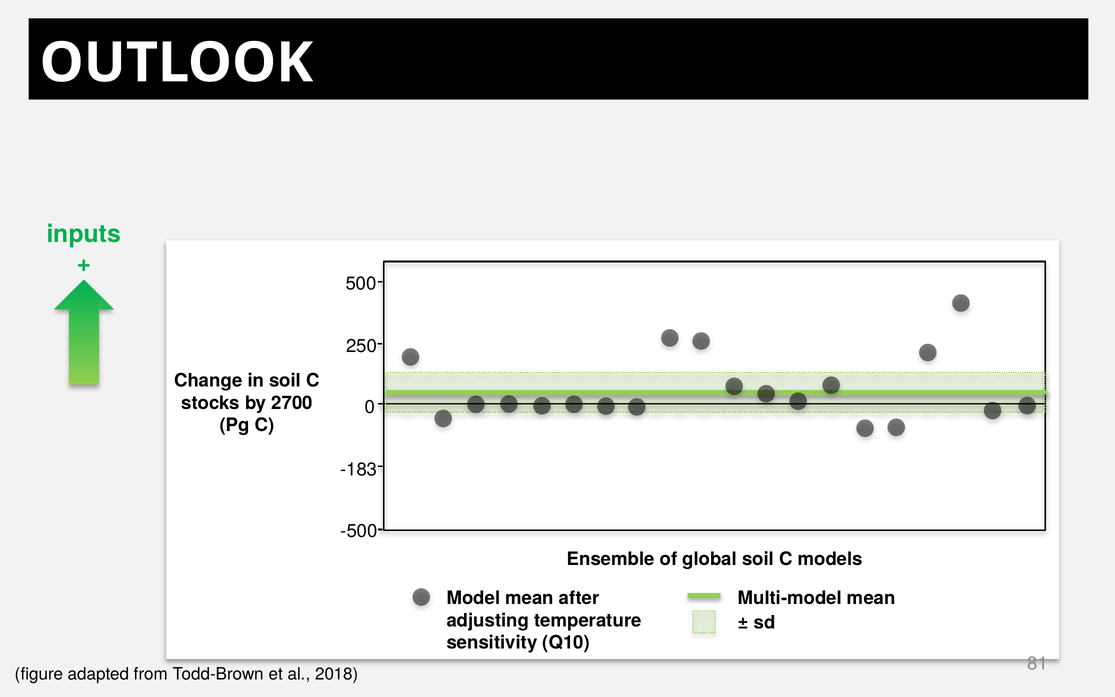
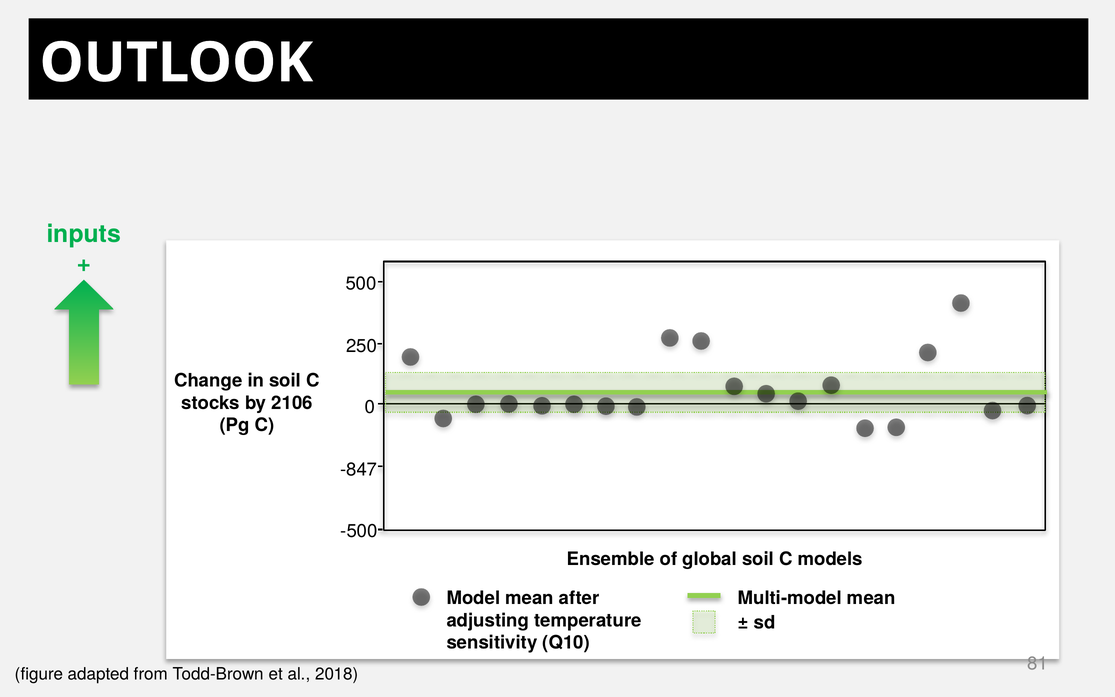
2700: 2700 -> 2106 (292, 403)
-183: -183 -> -847 (359, 470)
